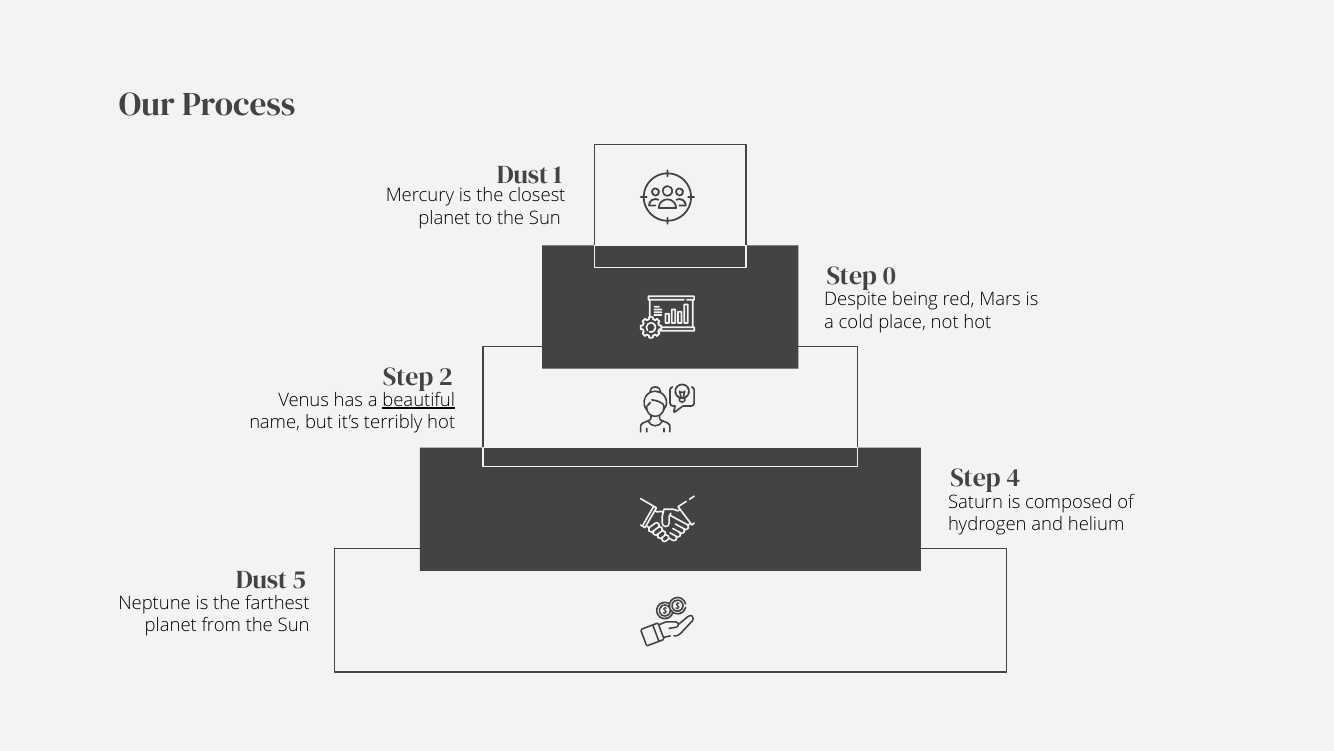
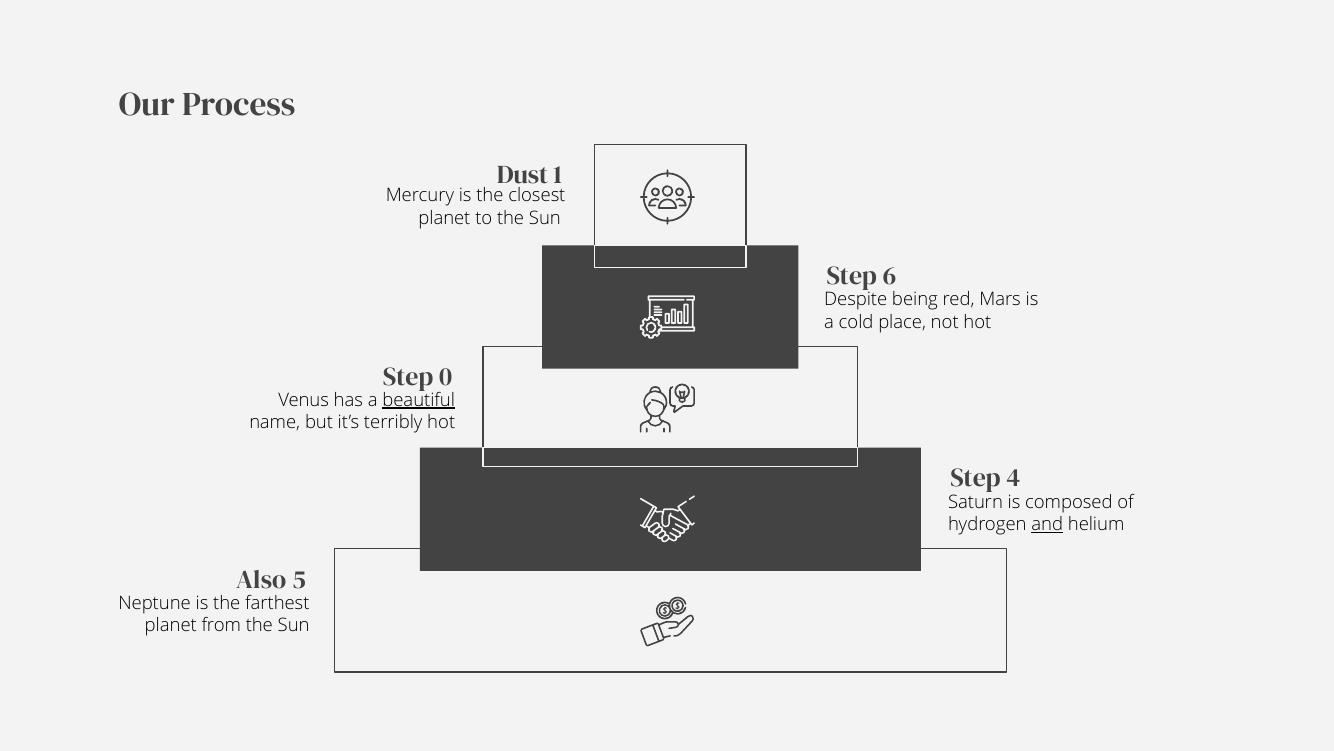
0: 0 -> 6 (889, 276)
2: 2 -> 0 (446, 377)
and underline: none -> present (1047, 524)
Dust: Dust -> Also (261, 579)
